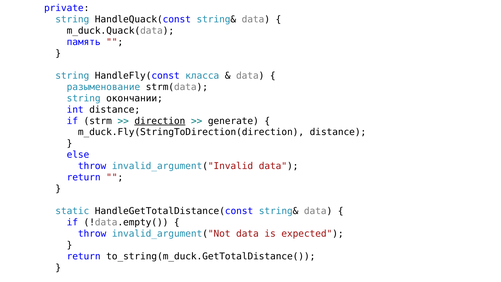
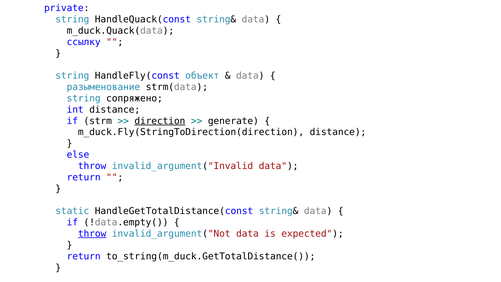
память: память -> ссылку (84, 42)
класса: класса -> объект (202, 76)
окончании: окончании -> сопряжено (135, 98)
throw underline: none -> present (92, 234)
